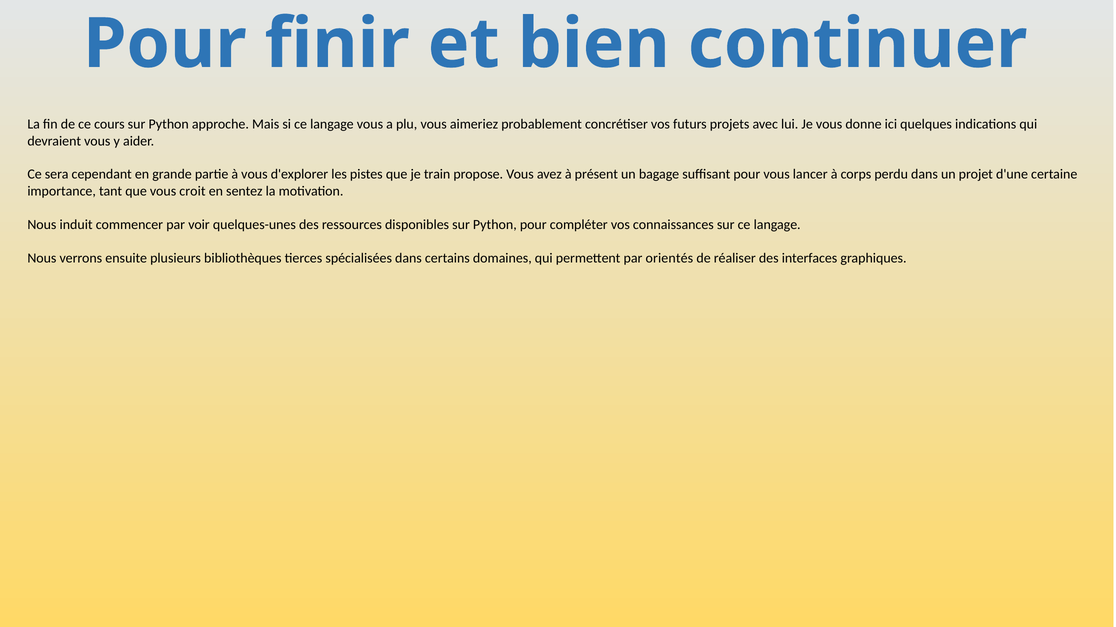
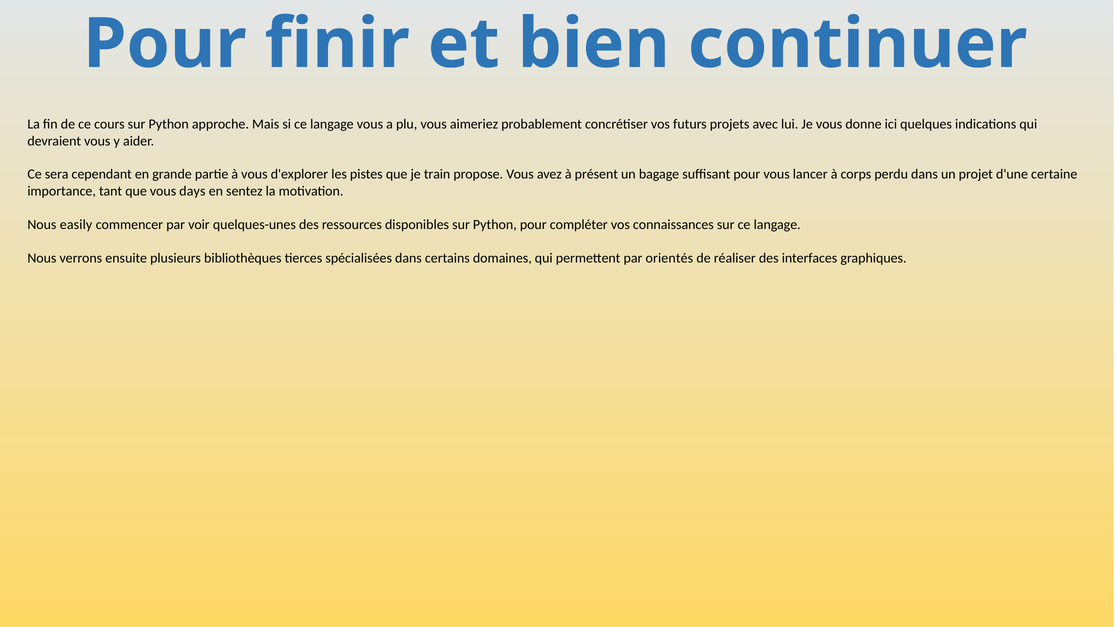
croit: croit -> days (192, 191)
induit: induit -> easily (76, 225)
